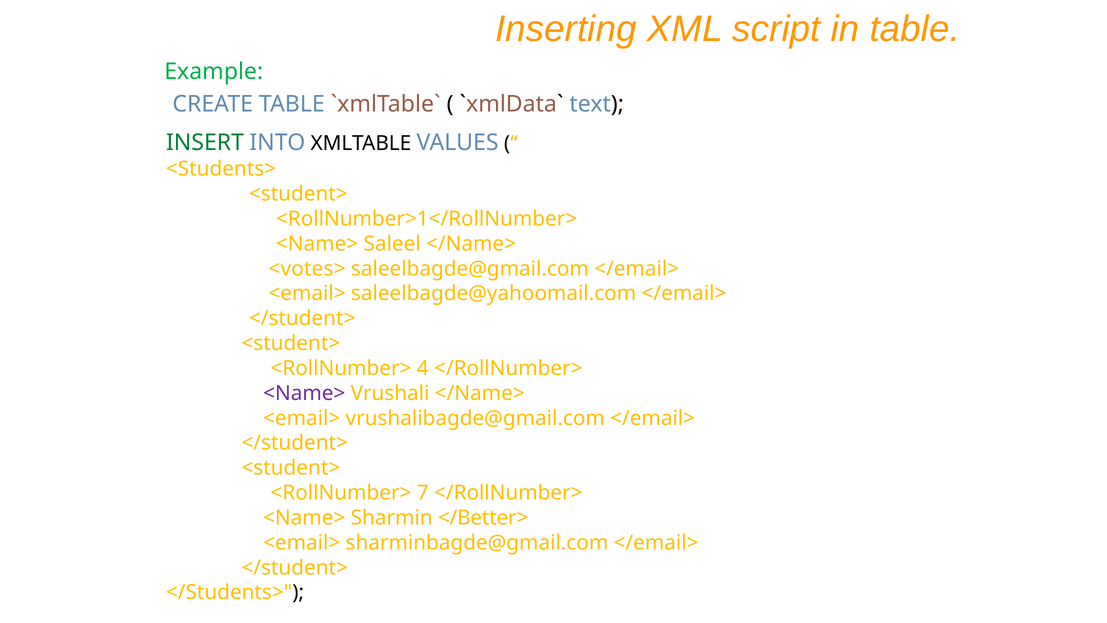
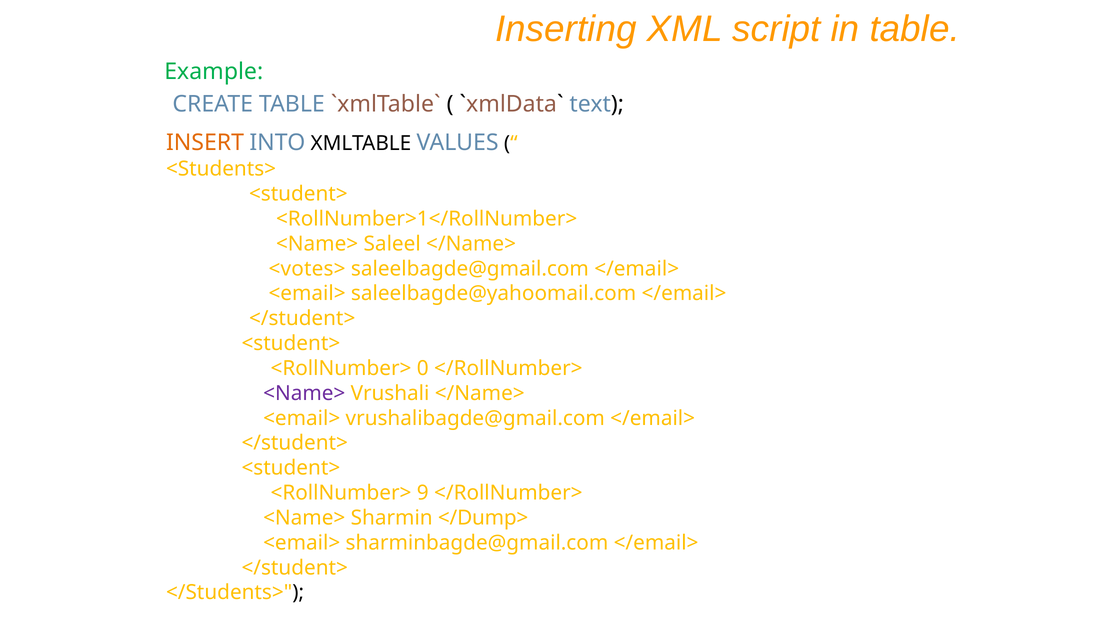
INSERT colour: green -> orange (205, 143)
4: 4 -> 0 (423, 368)
7: 7 -> 9 (423, 493)
</Better>: </Better> -> </Dump> (483, 518)
